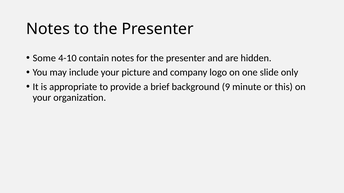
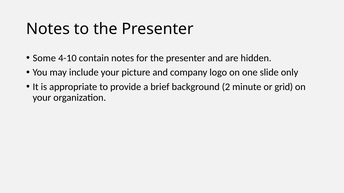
9: 9 -> 2 (226, 87)
this: this -> grid (284, 87)
